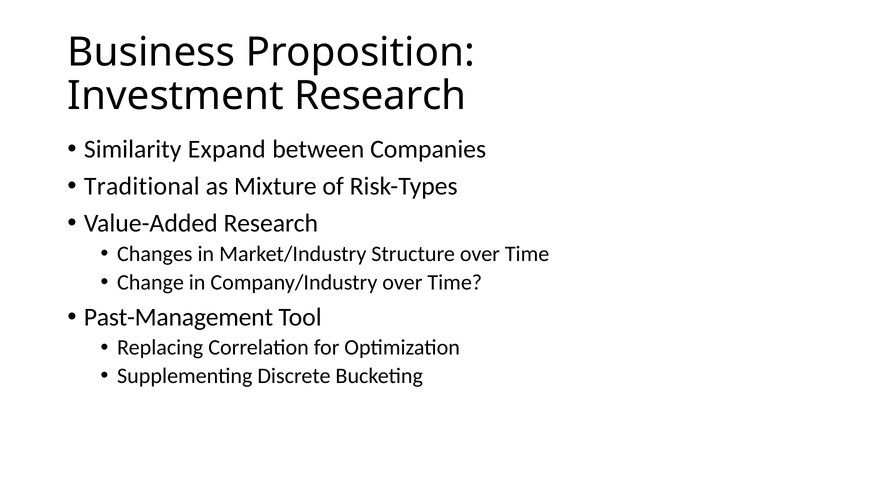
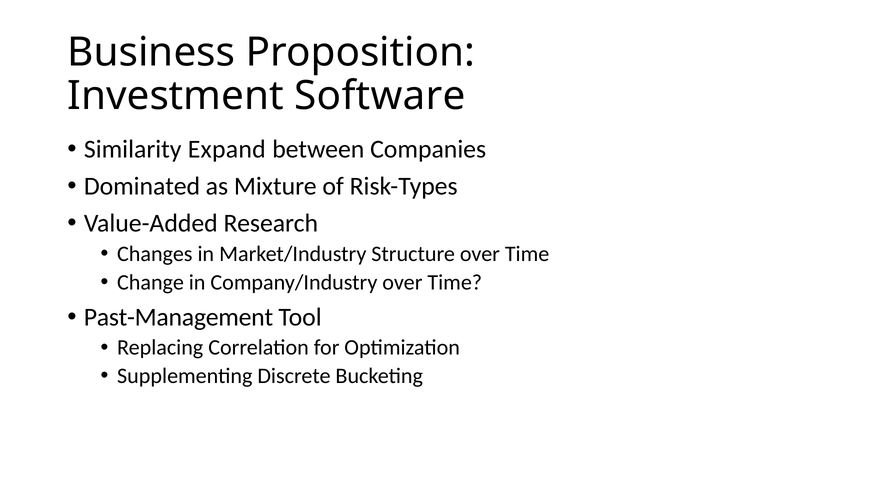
Investment Research: Research -> Software (380, 96)
Traditional: Traditional -> Dominated (142, 186)
